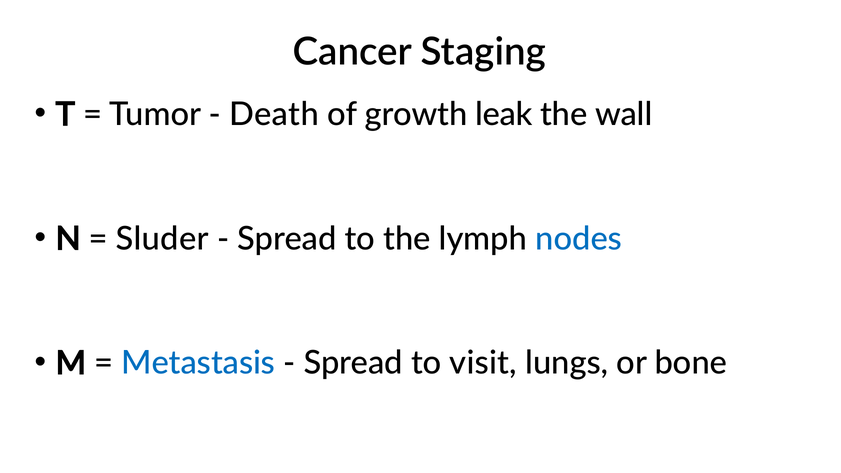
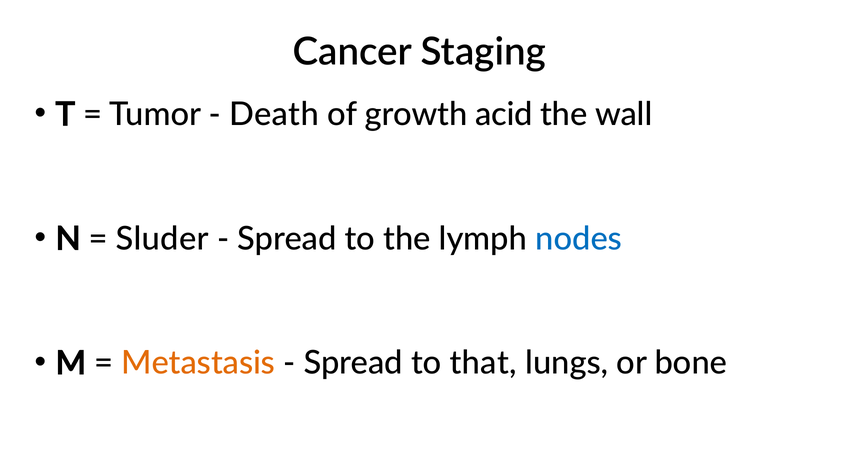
leak: leak -> acid (504, 114)
Metastasis colour: blue -> orange (198, 363)
visit: visit -> that (483, 363)
